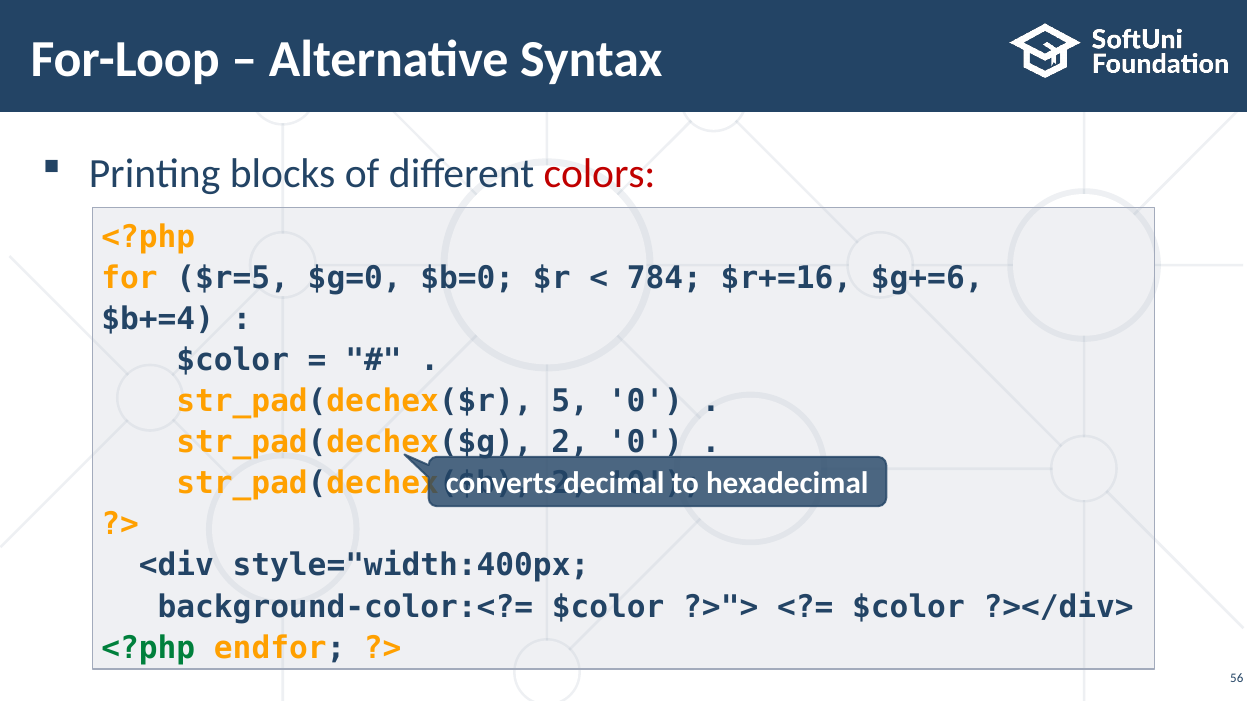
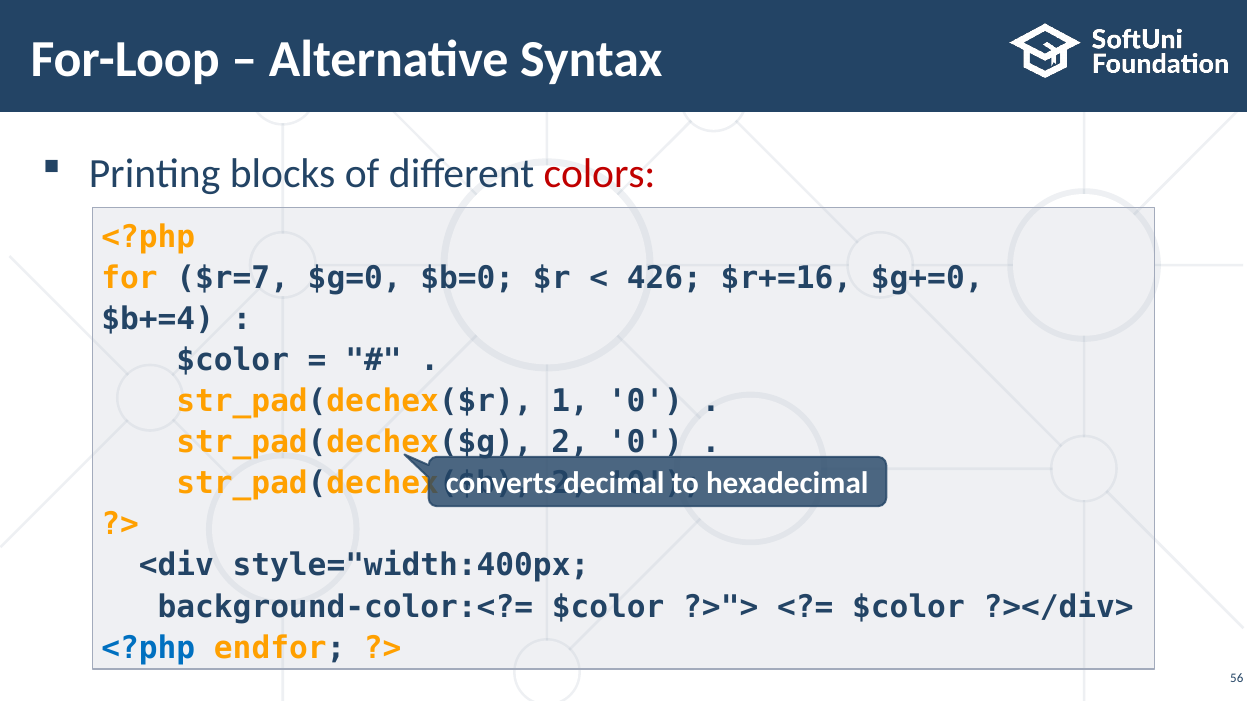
$r=5: $r=5 -> $r=7 (233, 278)
784: 784 -> 426 (664, 278)
$g+=6: $g+=6 -> $g+=0 (927, 278)
5: 5 -> 1 (570, 402)
<?php colour: green -> blue (148, 648)
